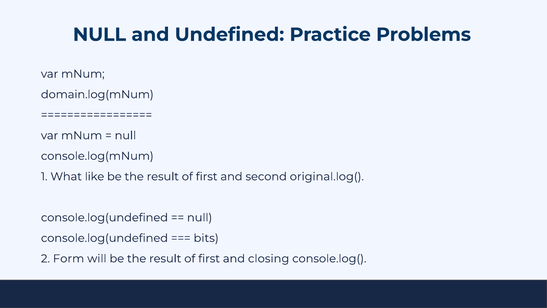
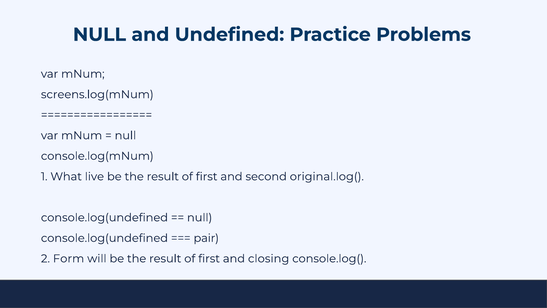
domain.log(mNum: domain.log(mNum -> screens.log(mNum (97, 94)
like: like -> live (94, 176)
bits: bits -> pair (206, 238)
